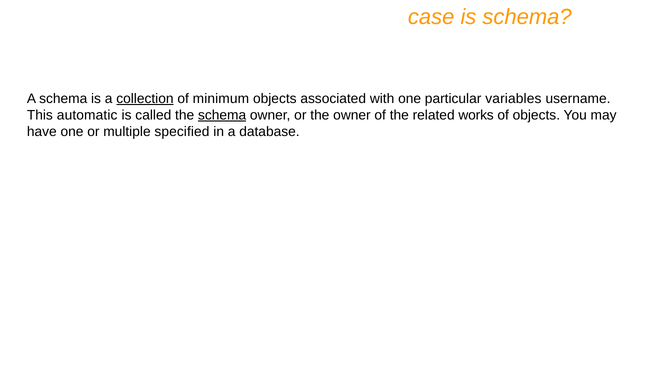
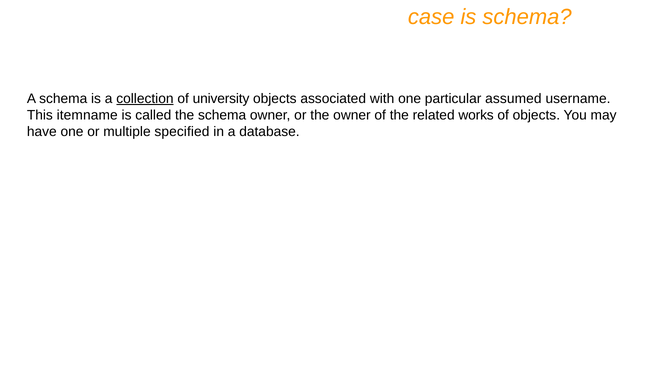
minimum: minimum -> university (221, 99)
variables: variables -> assumed (513, 99)
automatic: automatic -> itemname (87, 115)
schema underline: present -> none (222, 115)
